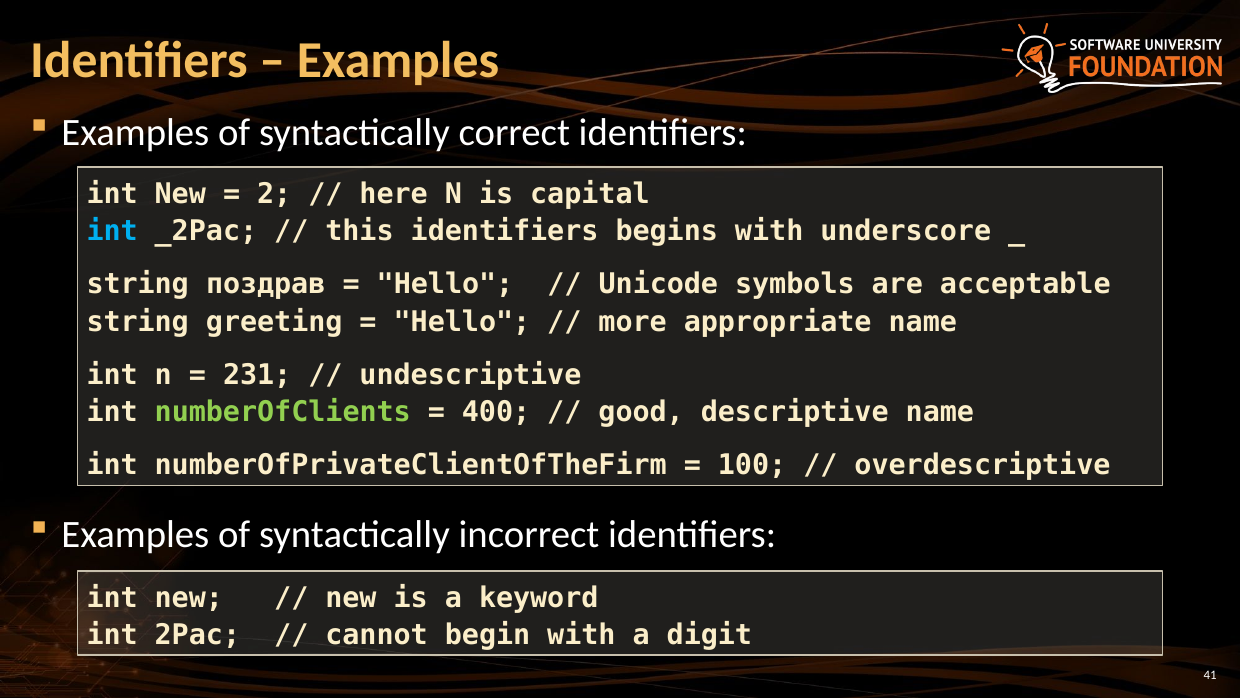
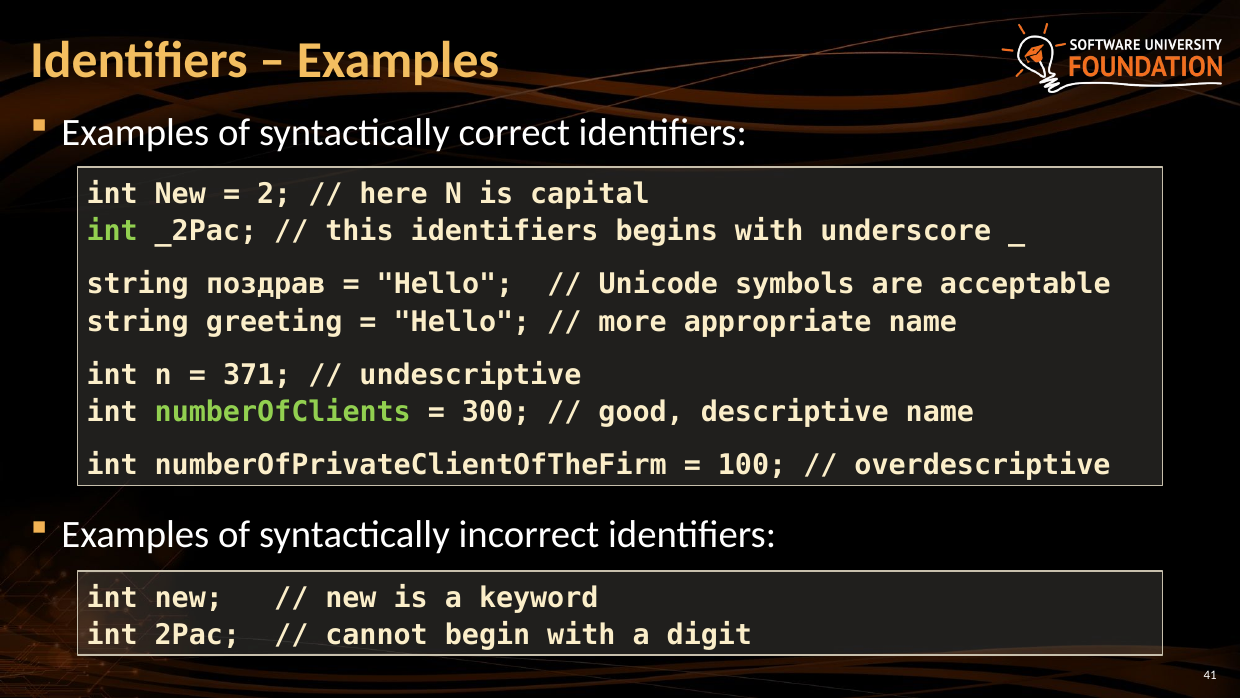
int colour: light blue -> light green (112, 231)
231: 231 -> 371 (257, 375)
400: 400 -> 300 (496, 412)
